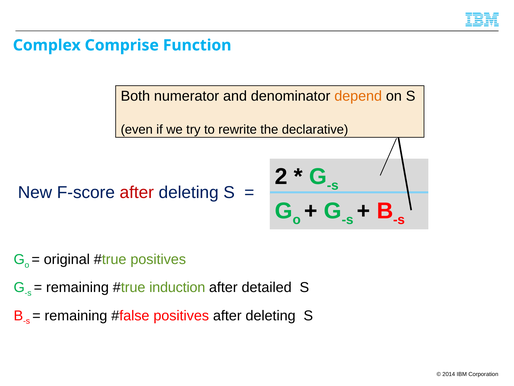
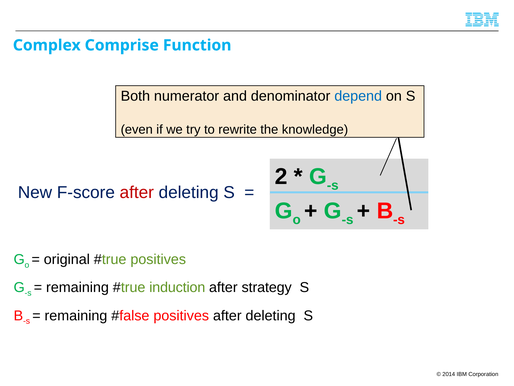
depend colour: orange -> blue (358, 96)
declarative: declarative -> knowledge (315, 129)
detailed: detailed -> strategy (267, 287)
